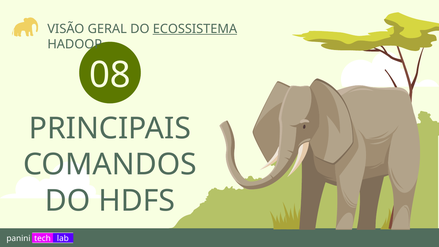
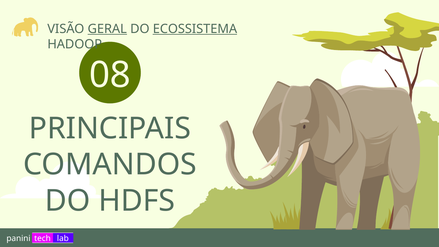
GERAL underline: none -> present (107, 29)
